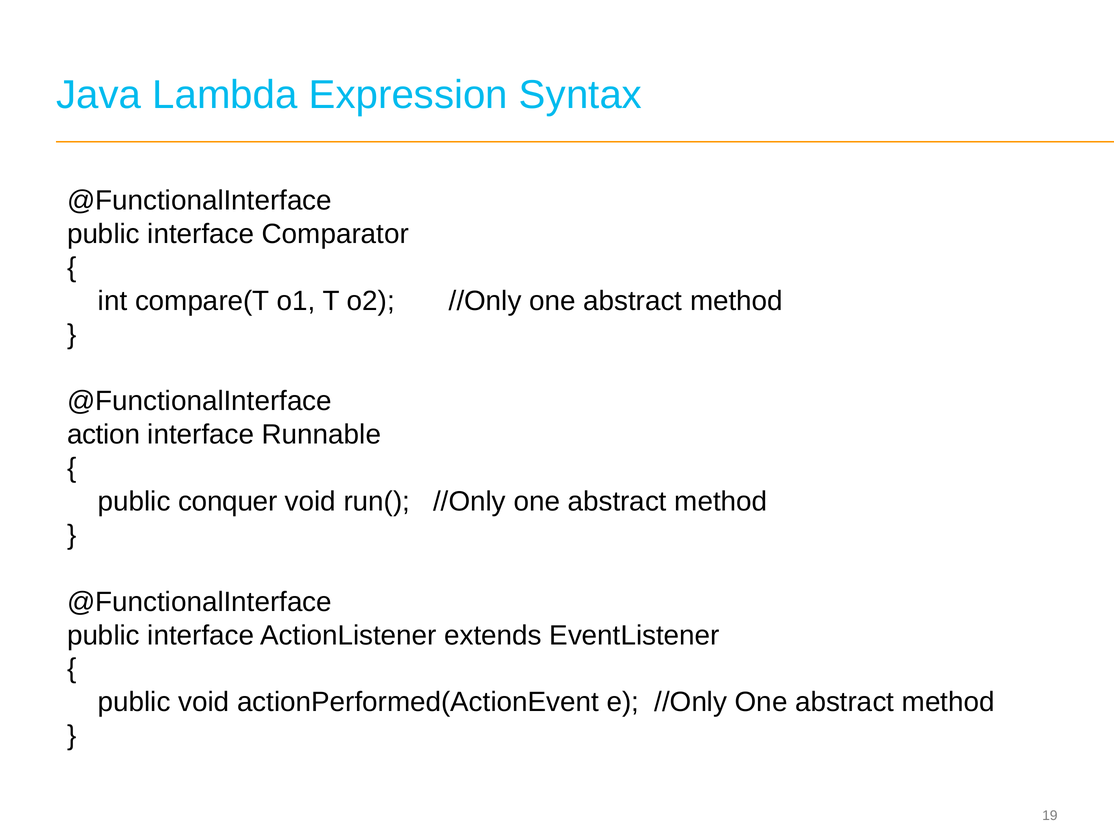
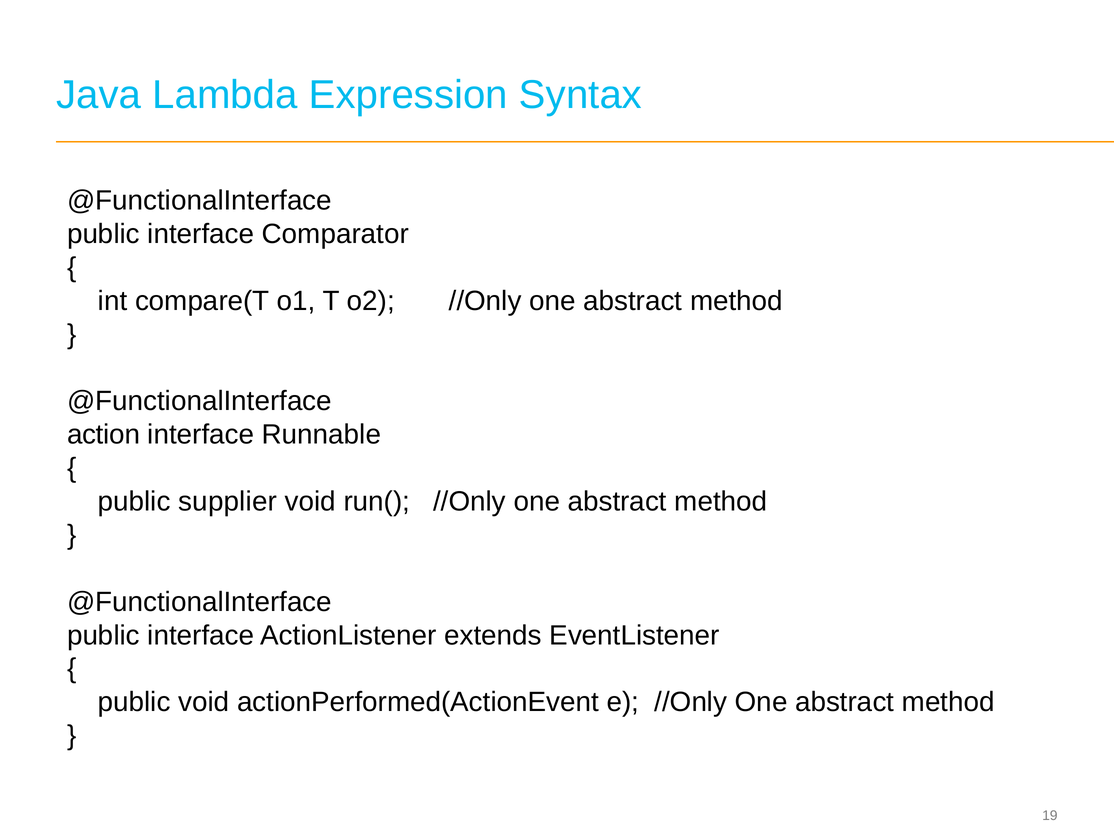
conquer: conquer -> supplier (228, 501)
